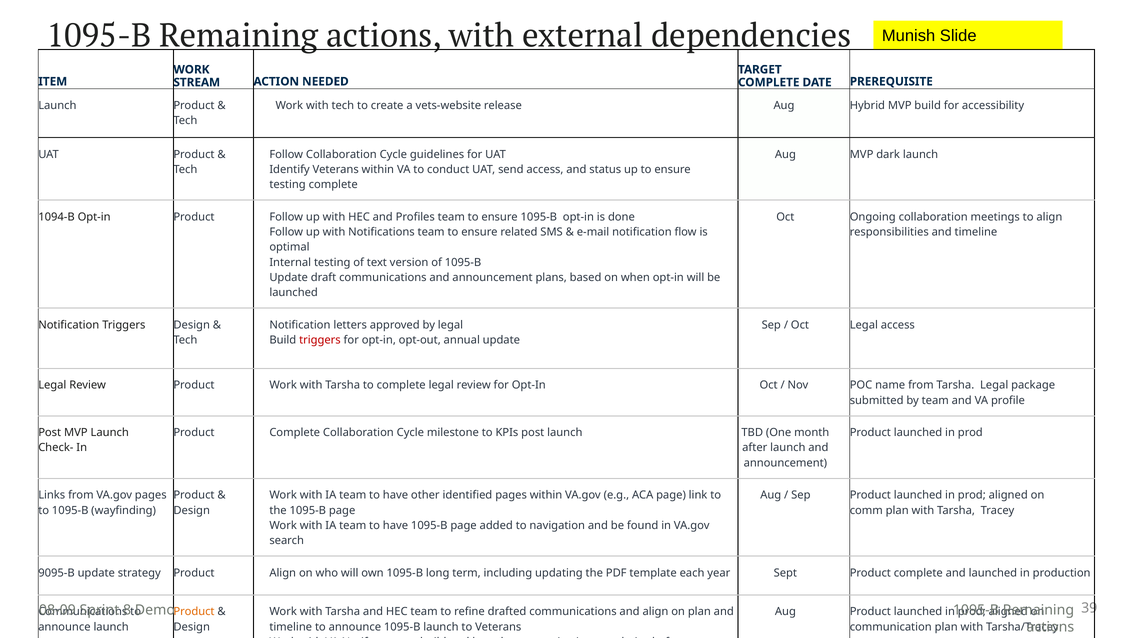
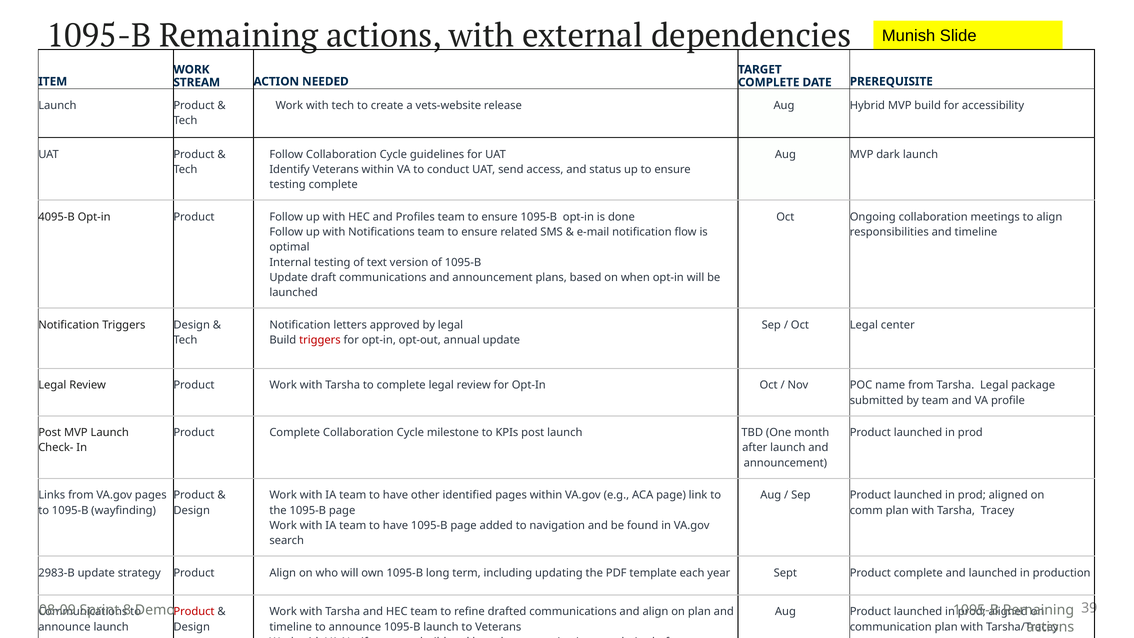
1094-B: 1094-B -> 4095-B (57, 217)
Legal access: access -> center (898, 325)
9095-B: 9095-B -> 2983-B (57, 573)
Product colour: orange -> red (194, 612)
